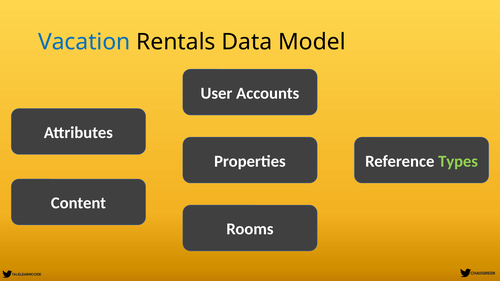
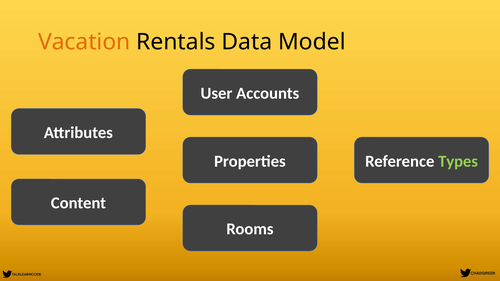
Vacation colour: blue -> orange (84, 42)
